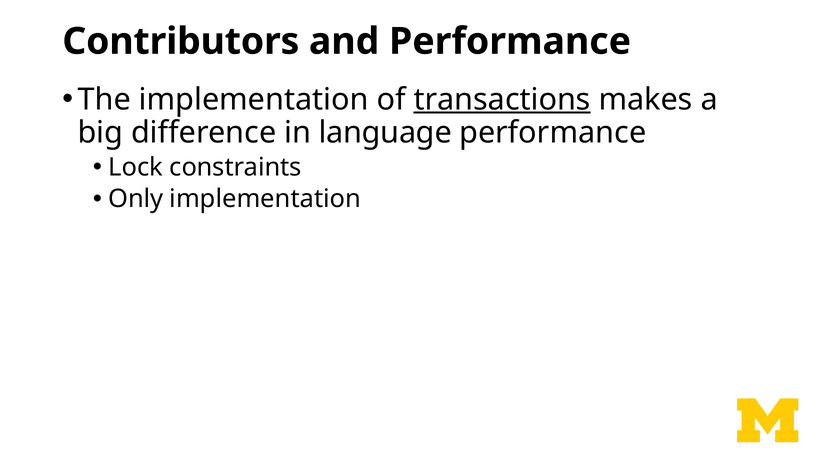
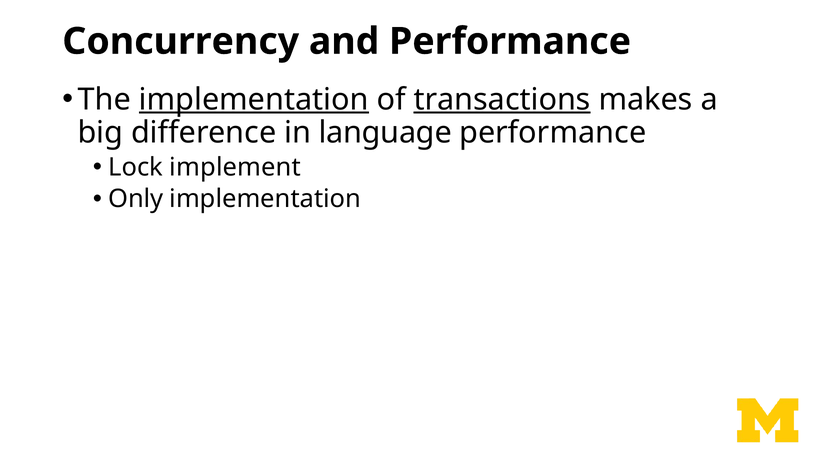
Contributors: Contributors -> Concurrency (181, 41)
implementation underline: none -> present (254, 99)
constraints: constraints -> implement (235, 167)
